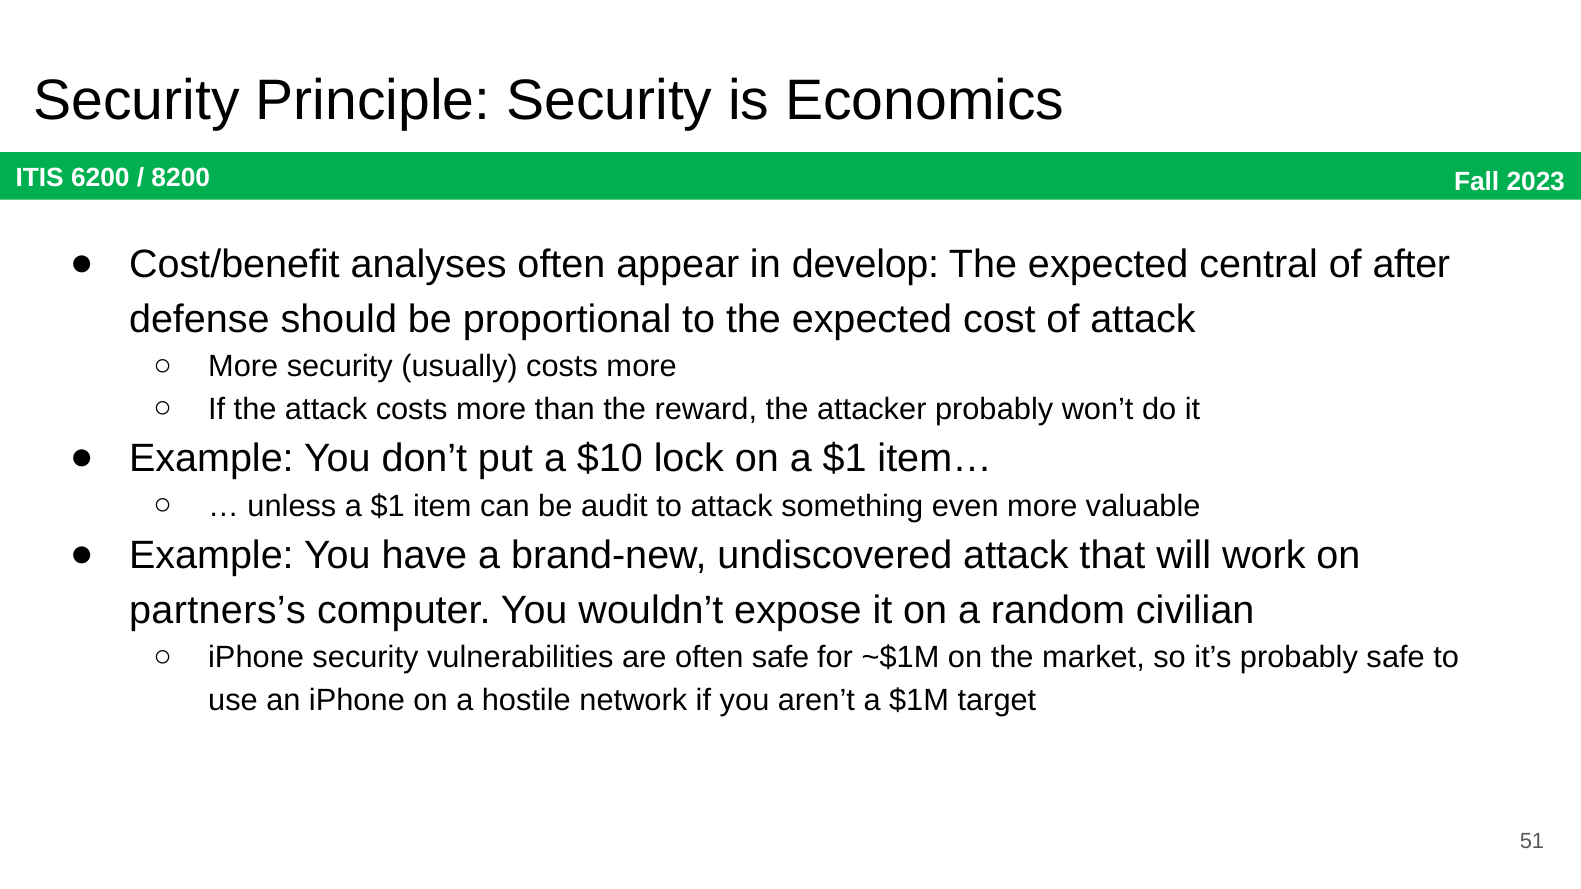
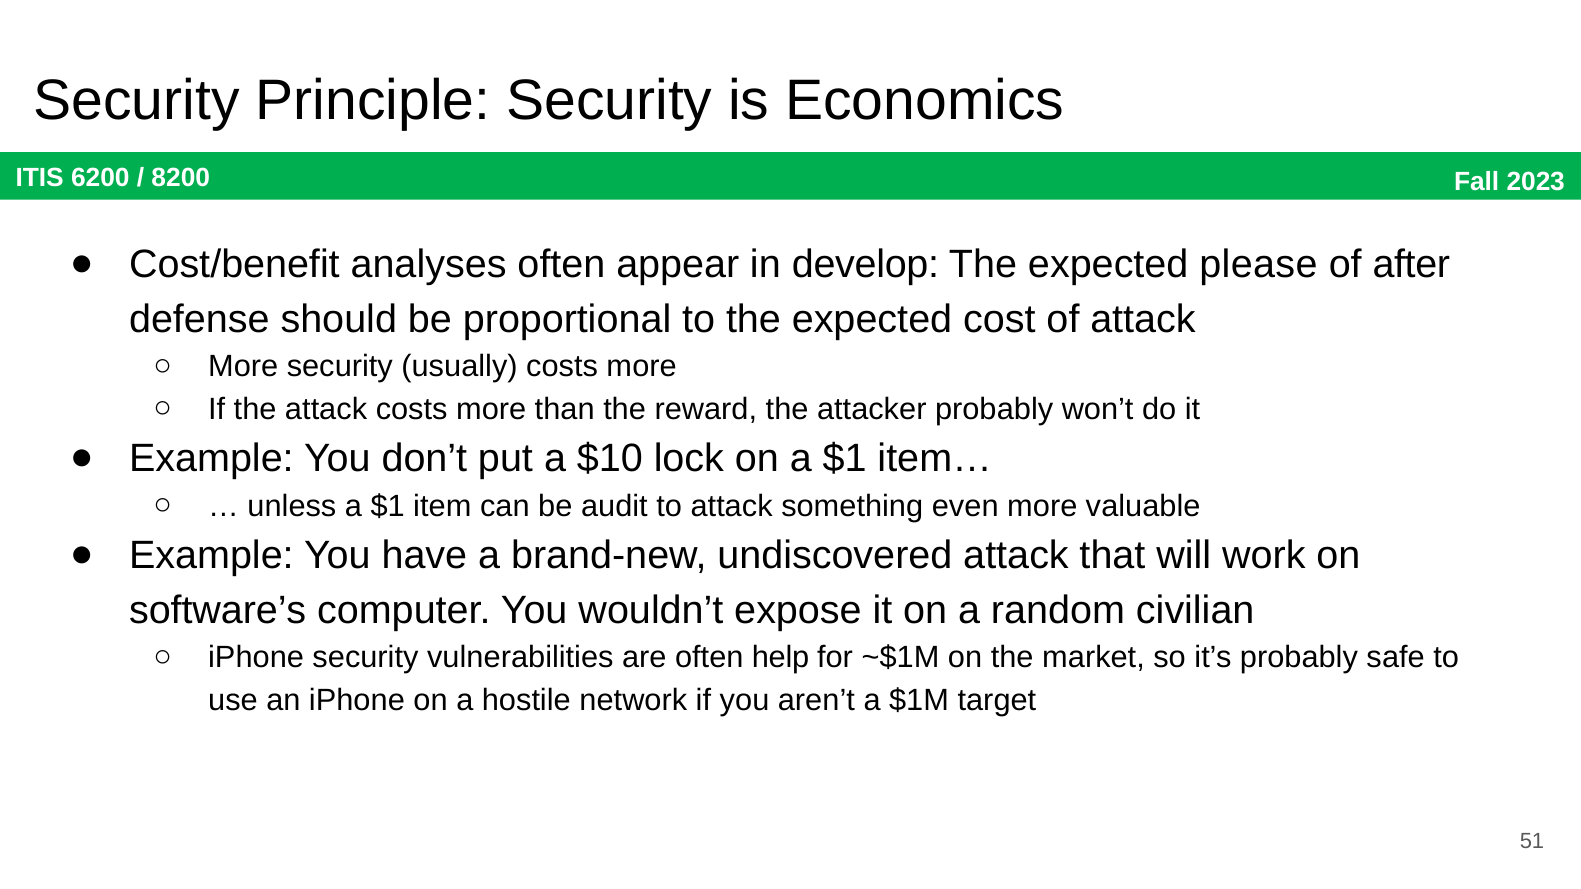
central: central -> please (1258, 265)
partners’s: partners’s -> software’s (218, 611)
often safe: safe -> help (781, 658)
